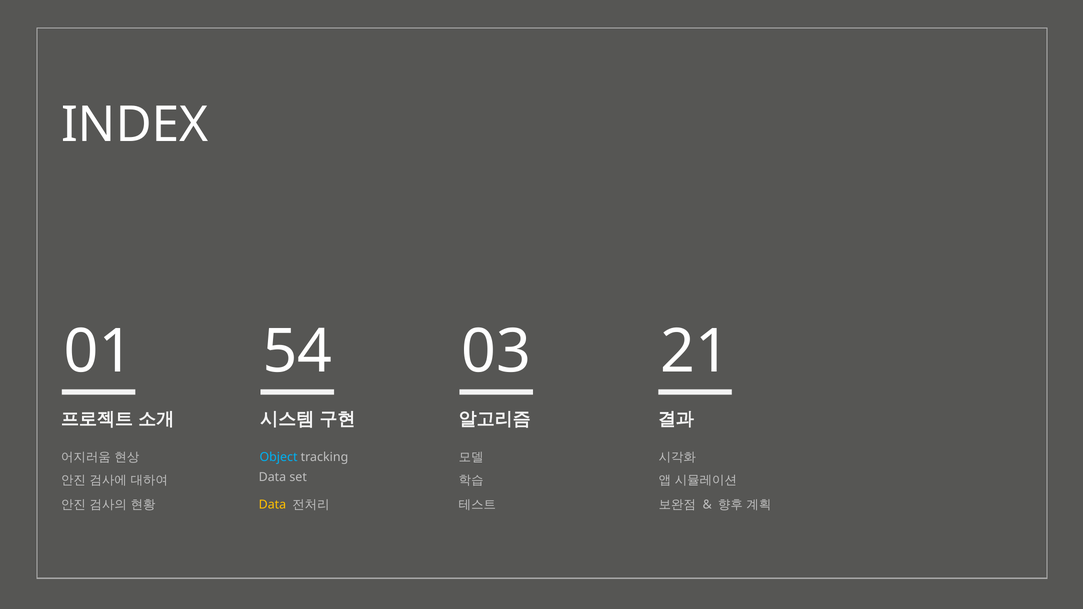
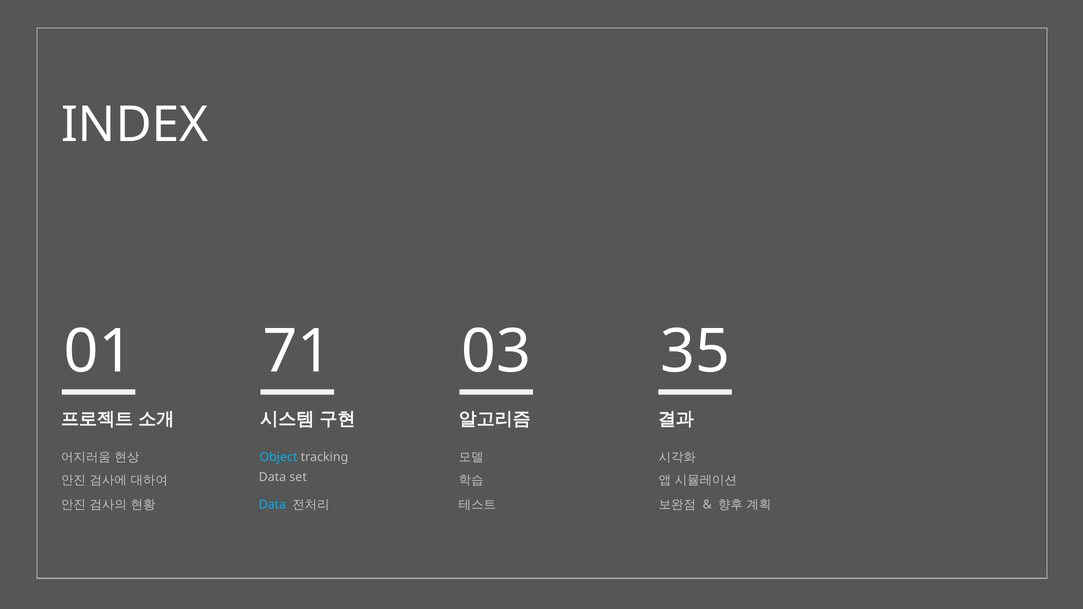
54: 54 -> 71 (297, 352)
21: 21 -> 35 (695, 352)
Data colour: yellow -> light blue (272, 505)
